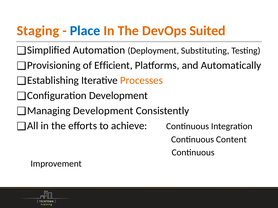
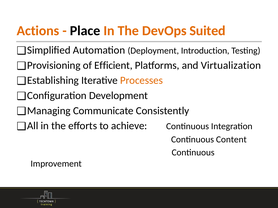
Staging: Staging -> Actions (38, 31)
Place colour: blue -> black (85, 31)
Substituting: Substituting -> Introduction (205, 51)
Automatically: Automatically -> Virtualization (231, 65)
Development: Development -> Communicate (103, 111)
